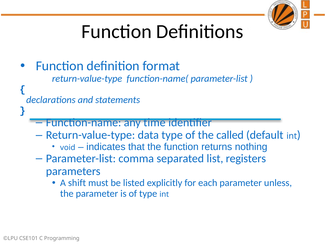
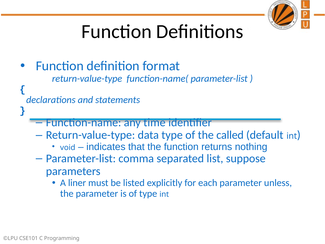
registers: registers -> suppose (246, 158)
shift: shift -> liner (77, 183)
